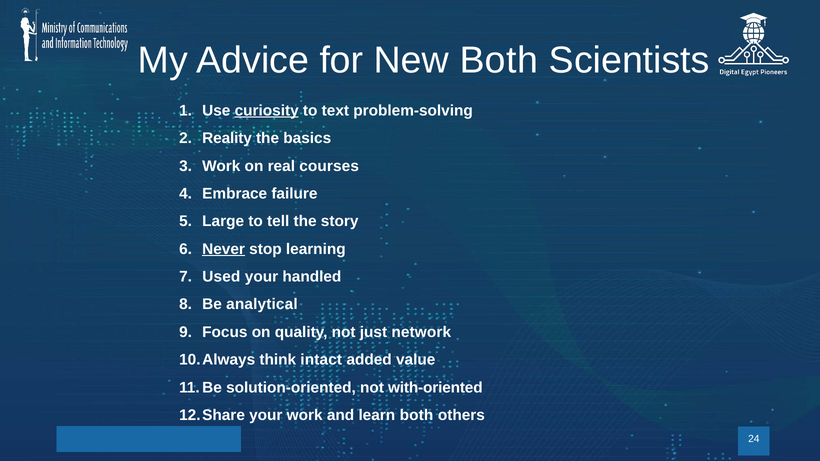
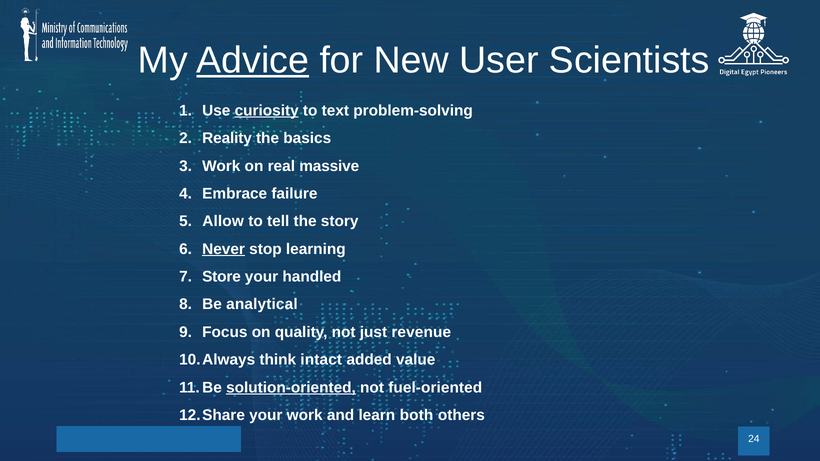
Advice underline: none -> present (253, 60)
New Both: Both -> User (499, 60)
courses: courses -> massive (329, 166)
Large: Large -> Allow (223, 221)
Used: Used -> Store (221, 277)
network: network -> revenue (421, 332)
solution-oriented underline: none -> present (291, 388)
with-oriented: with-oriented -> fuel-oriented (435, 388)
